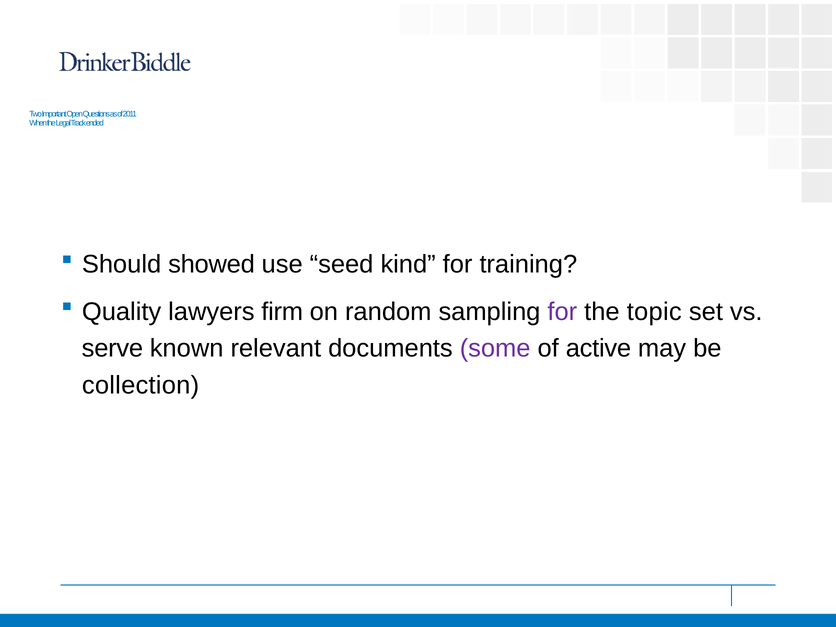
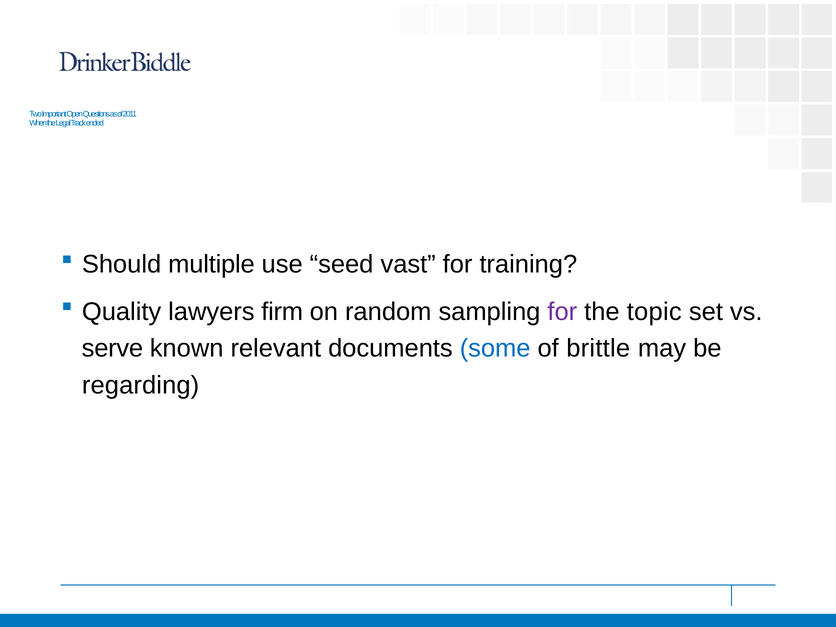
showed: showed -> multiple (211, 264)
kind: kind -> vast (408, 264)
some colour: purple -> blue (495, 348)
active: active -> brittle (598, 348)
collection: collection -> regarding (141, 385)
